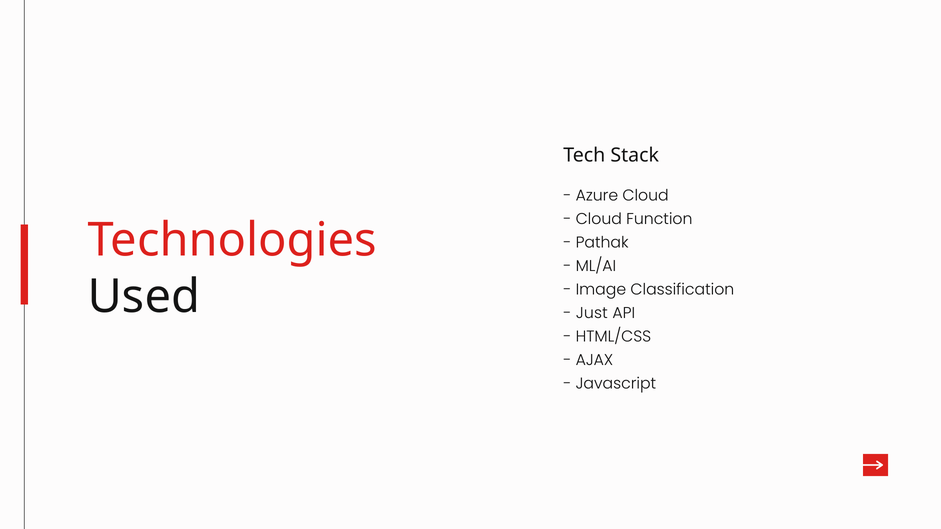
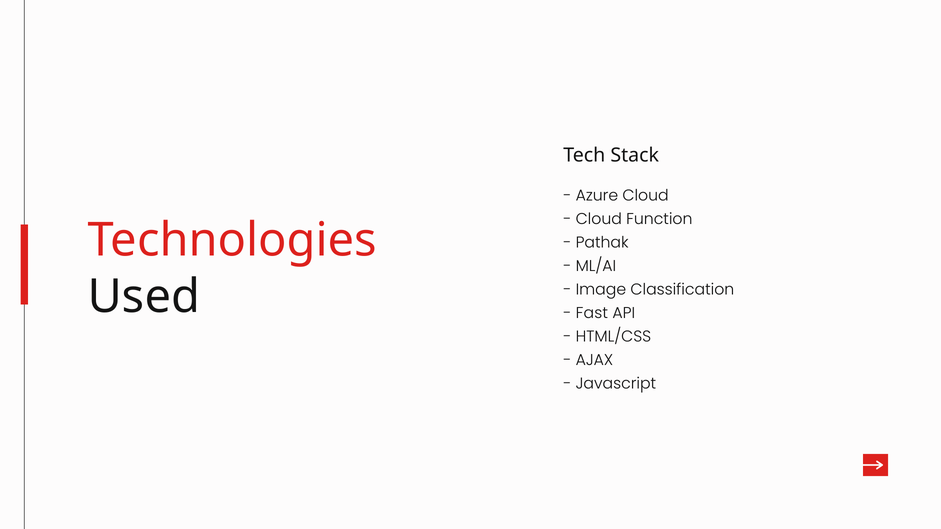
Just: Just -> Fast (592, 313)
